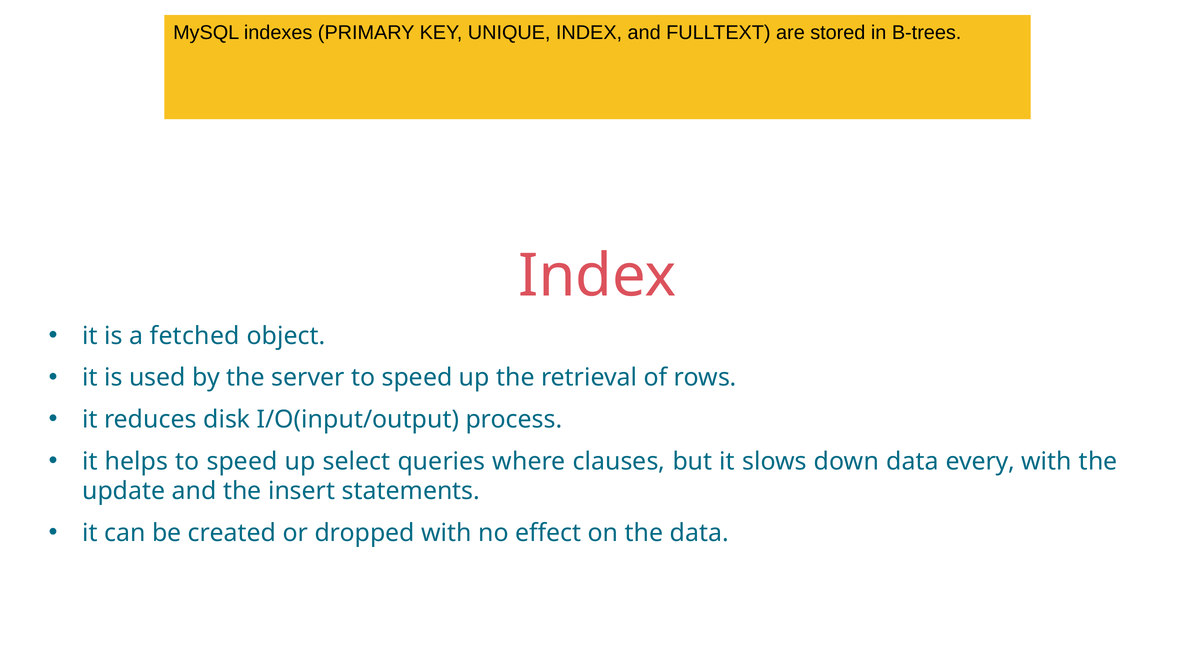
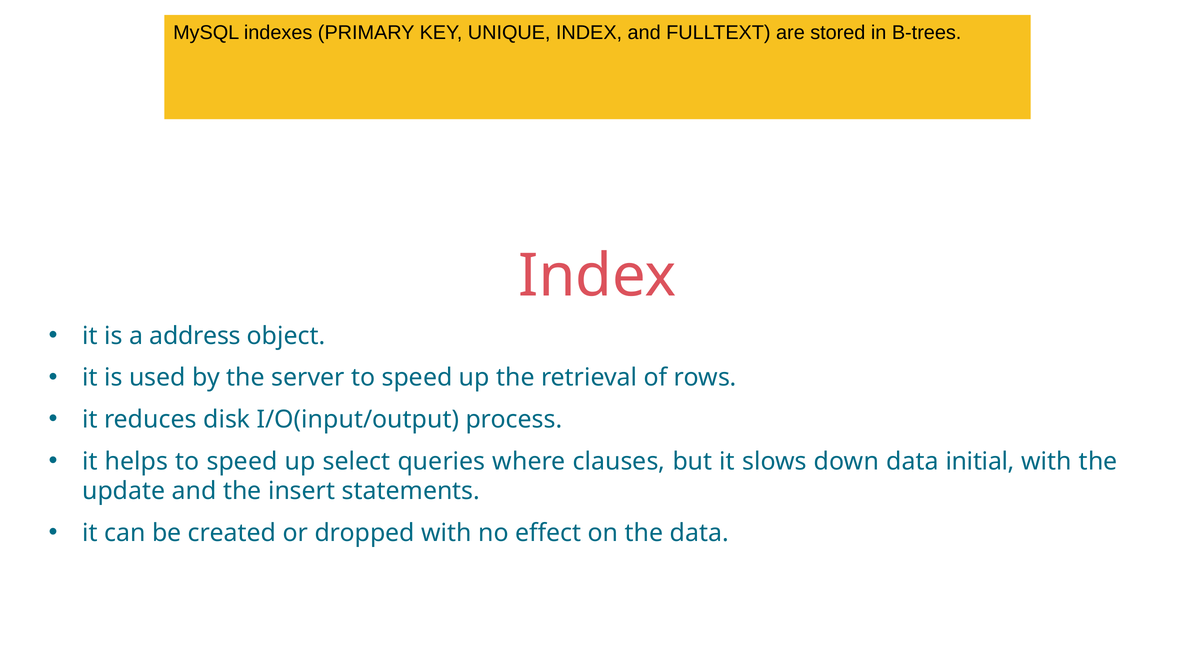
fetched: fetched -> address (195, 336)
every: every -> initial (980, 461)
